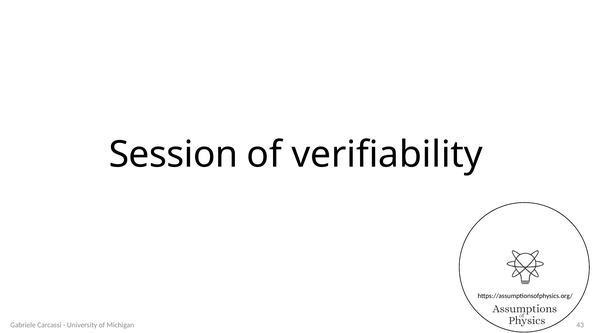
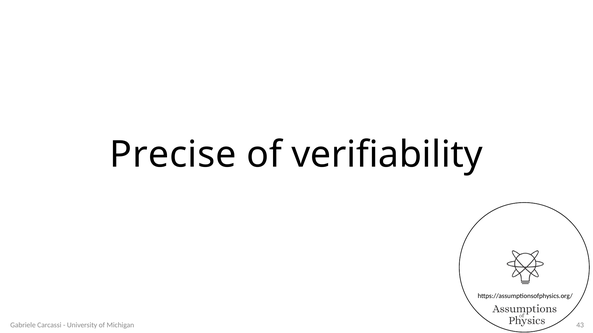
Session: Session -> Precise (173, 155)
